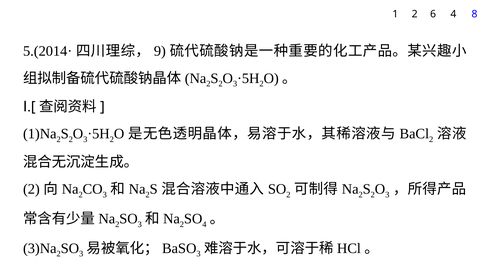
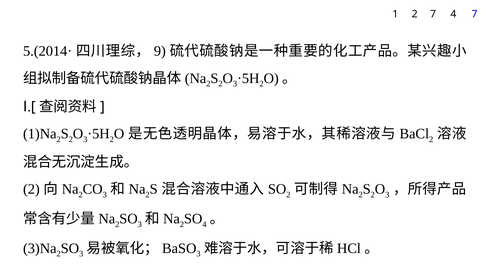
2 6: 6 -> 7 (433, 14)
4 8: 8 -> 7 (474, 14)
